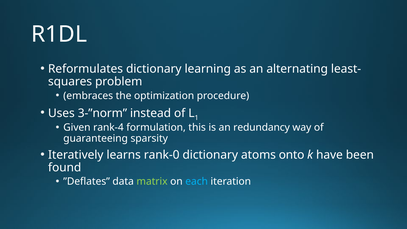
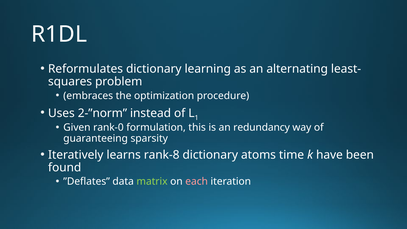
3-”norm: 3-”norm -> 2-”norm (102, 113)
rank-4: rank-4 -> rank-0 (108, 128)
rank-0: rank-0 -> rank-8 (162, 155)
onto: onto -> time (292, 155)
each colour: light blue -> pink (197, 182)
